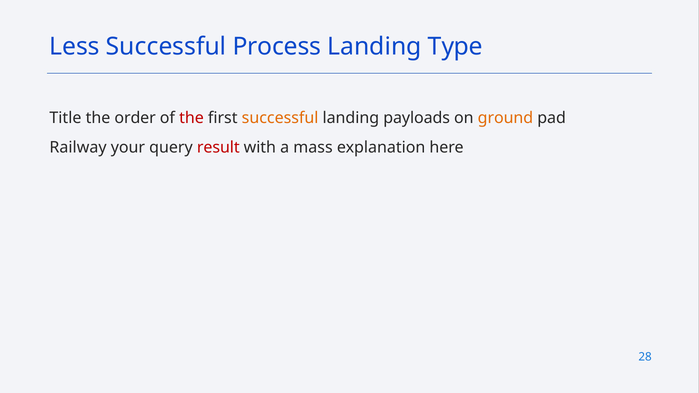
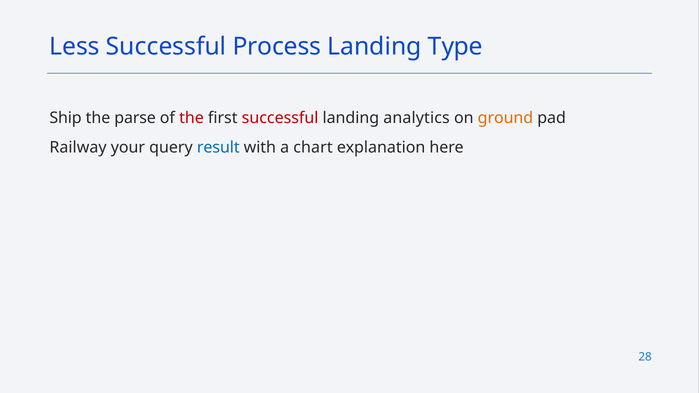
Title: Title -> Ship (66, 118)
order: order -> parse (135, 118)
successful colour: orange -> red (280, 118)
payloads: payloads -> analytics (417, 118)
result colour: red -> blue (218, 147)
mass: mass -> chart (313, 147)
